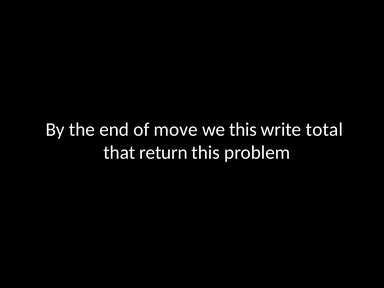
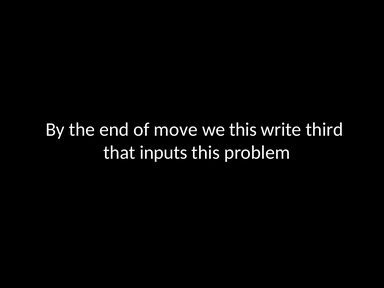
total: total -> third (324, 130)
return: return -> inputs (163, 153)
